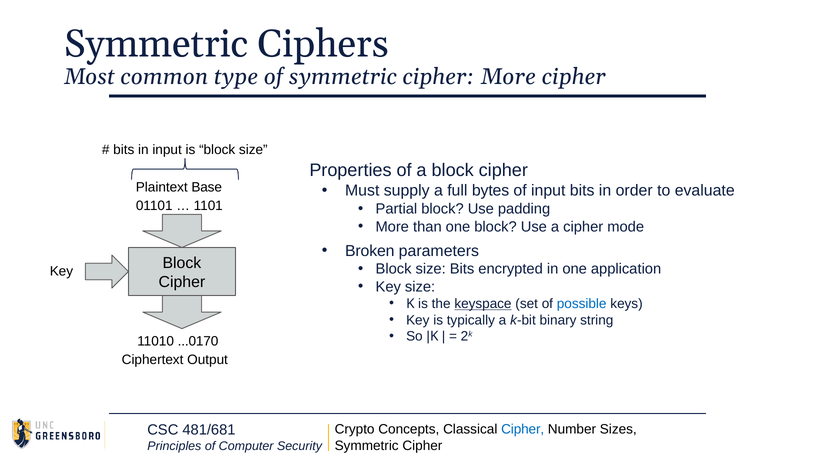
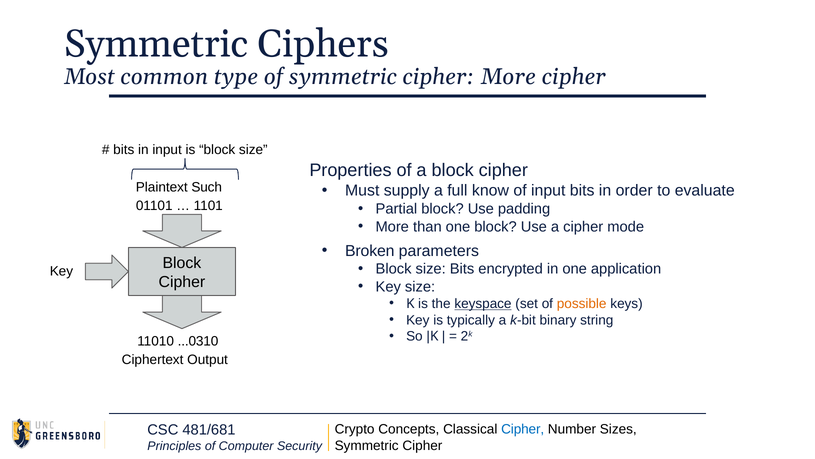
Base: Base -> Such (207, 187)
bytes: bytes -> know (490, 190)
possible colour: blue -> orange (582, 303)
...0170: ...0170 -> ...0310 (198, 341)
